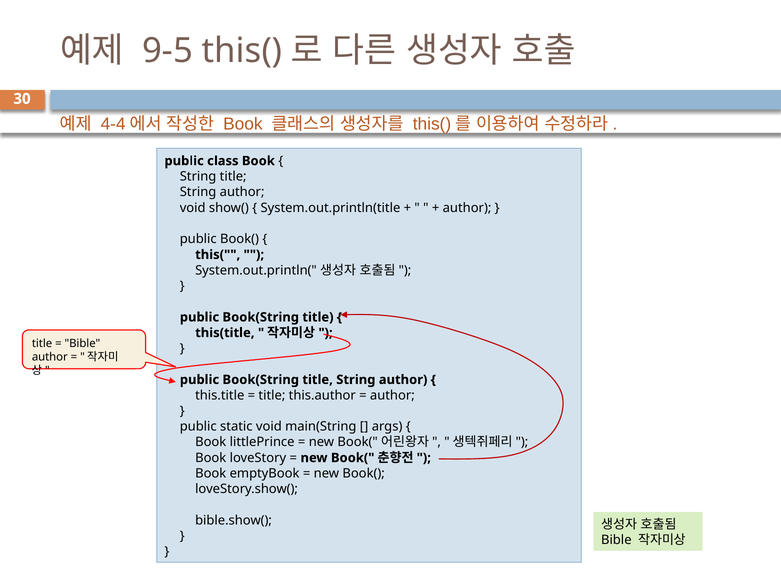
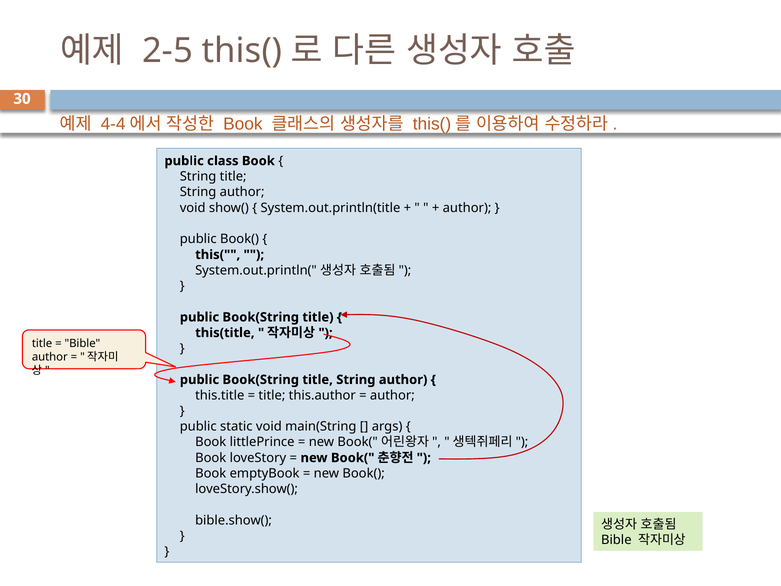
9-5: 9-5 -> 2-5 (167, 51)
